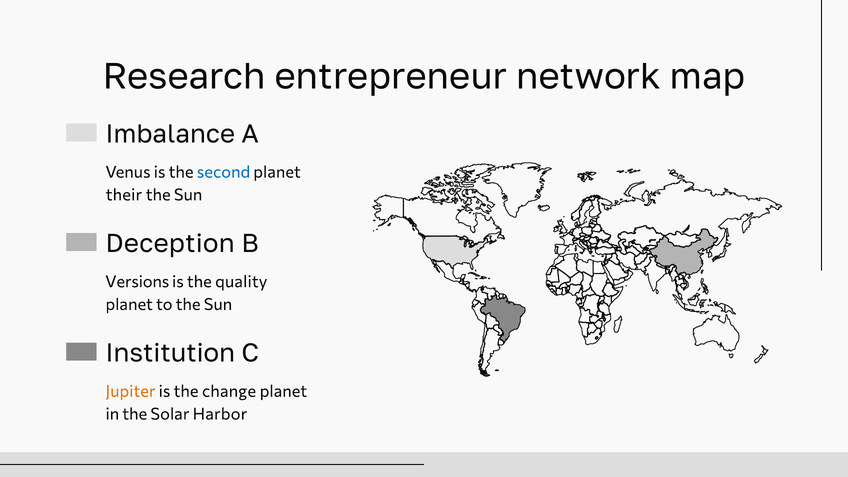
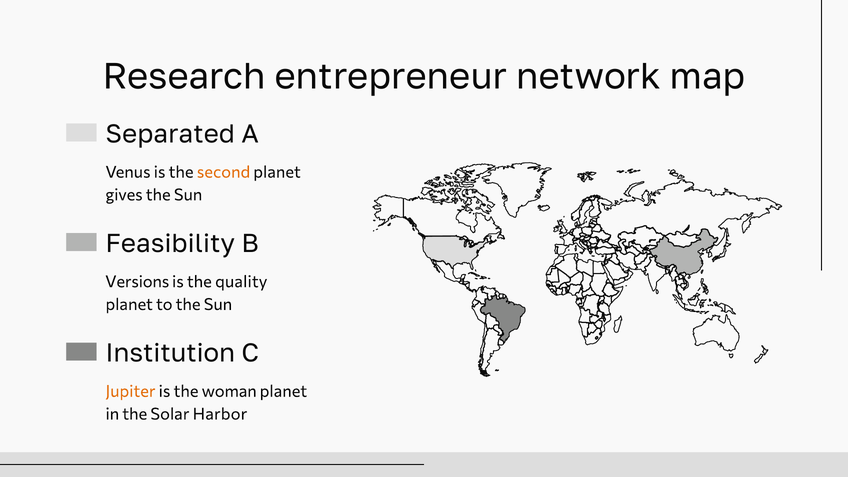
Imbalance: Imbalance -> Separated (170, 134)
second colour: blue -> orange (223, 172)
their: their -> gives (124, 195)
Deception: Deception -> Feasibility (170, 244)
change: change -> woman (229, 391)
